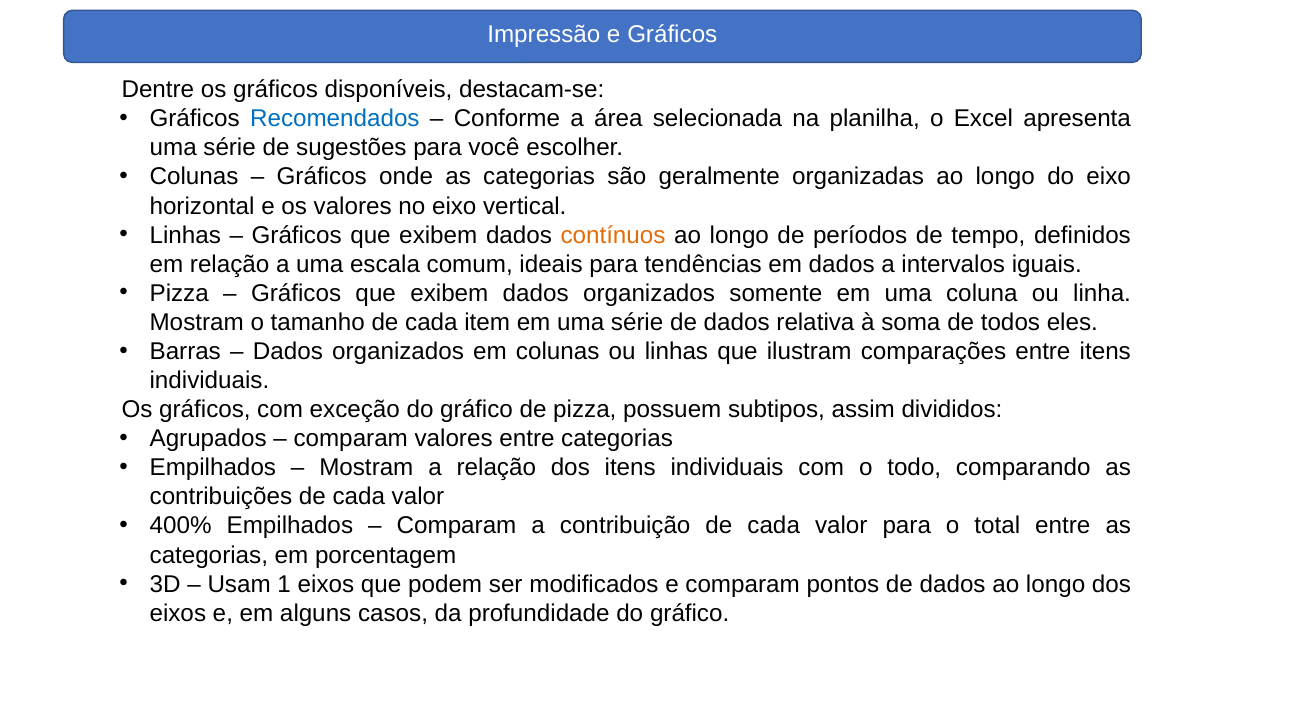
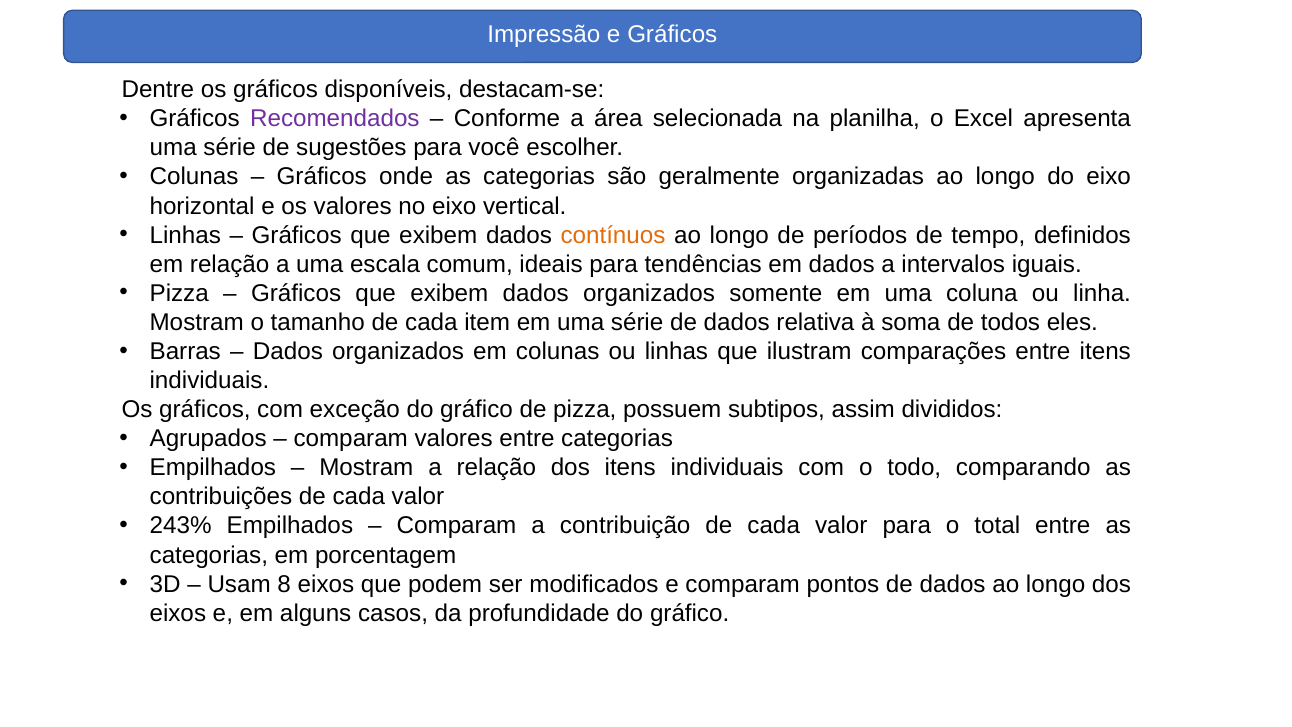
Recomendados colour: blue -> purple (335, 119)
400%: 400% -> 243% (181, 526)
1: 1 -> 8 (284, 584)
